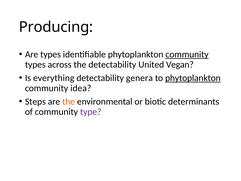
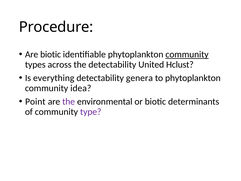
Producing: Producing -> Procedure (56, 27)
Are types: types -> biotic (51, 54)
Vegan: Vegan -> Hclust (180, 64)
phytoplankton underline: present -> none (193, 78)
Steps: Steps -> Point (35, 102)
the colour: orange -> purple (69, 102)
